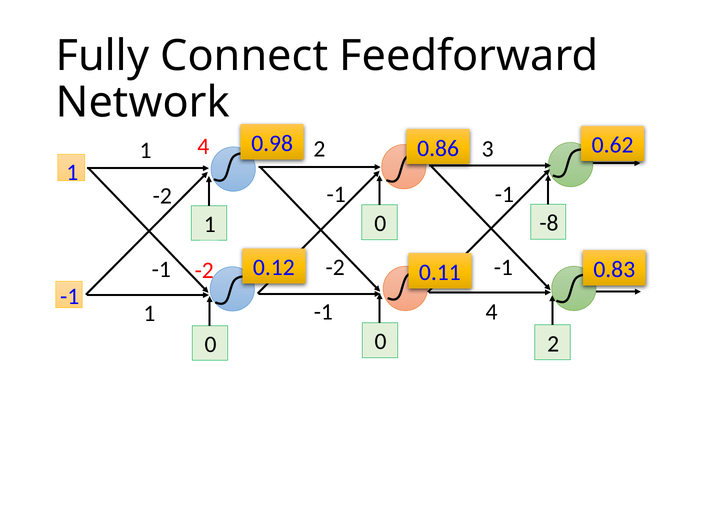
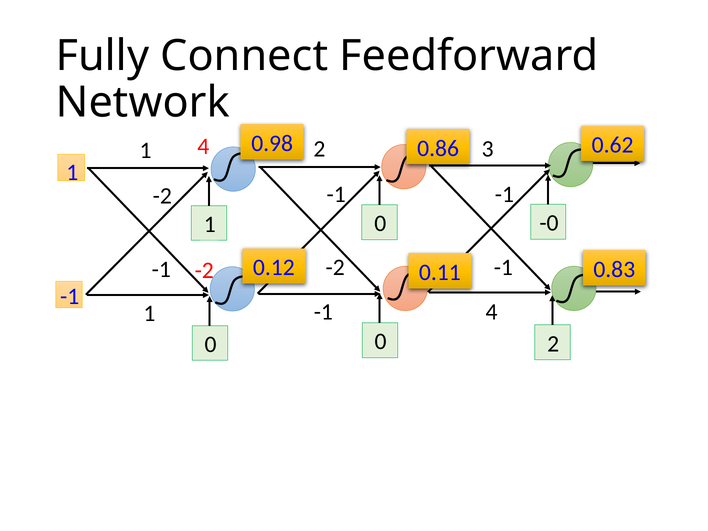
-8: -8 -> -0 (549, 223)
